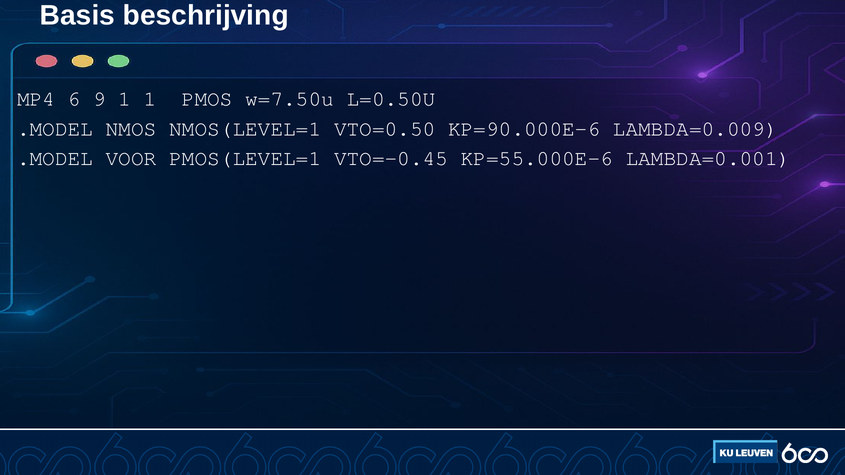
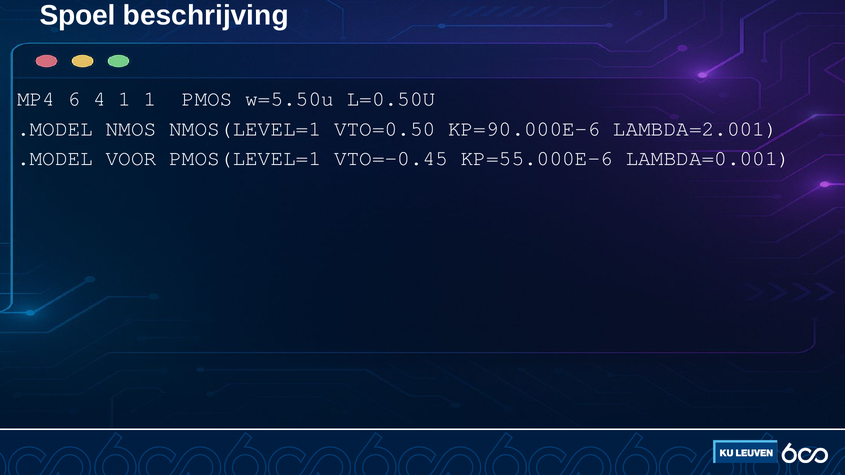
Basis: Basis -> Spoel (78, 15)
9: 9 -> 4 (99, 99)
w=7.50u: w=7.50u -> w=5.50u (290, 99)
LAMBDA=0.009: LAMBDA=0.009 -> LAMBDA=2.001 (695, 129)
